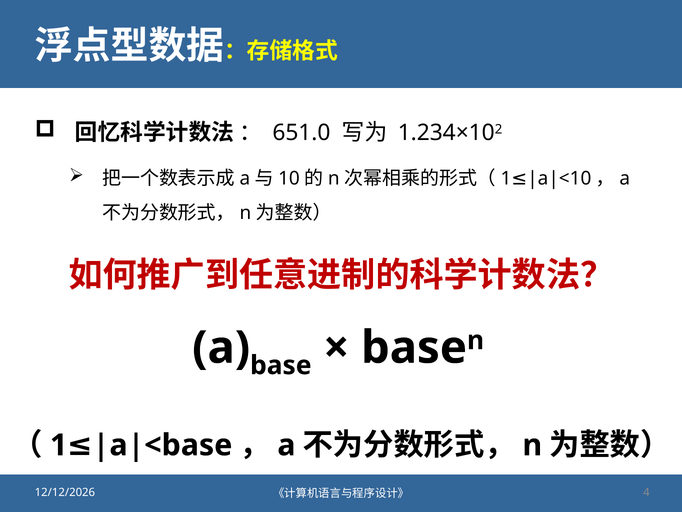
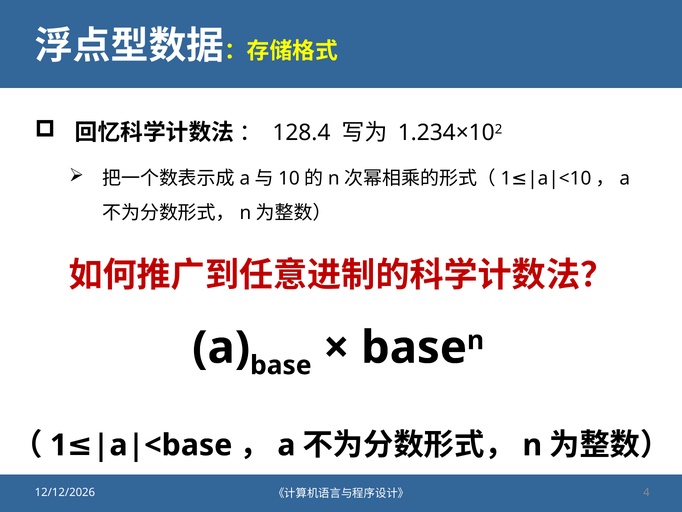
651.0: 651.0 -> 128.4 (301, 133)
